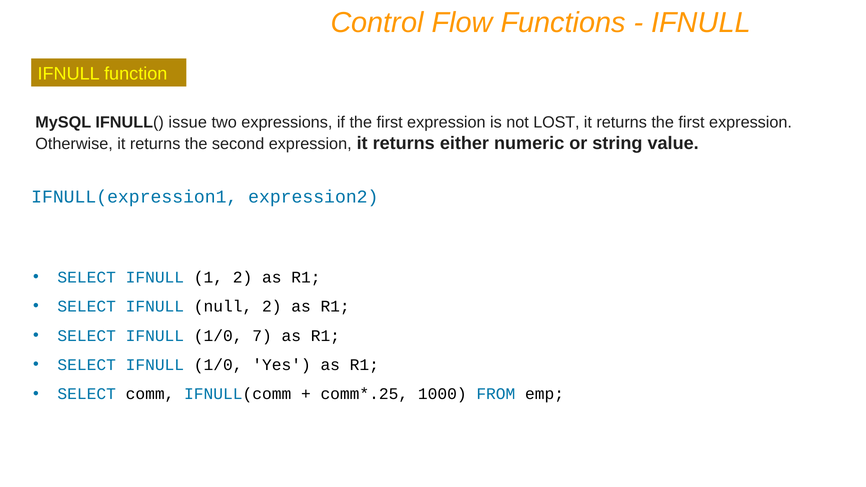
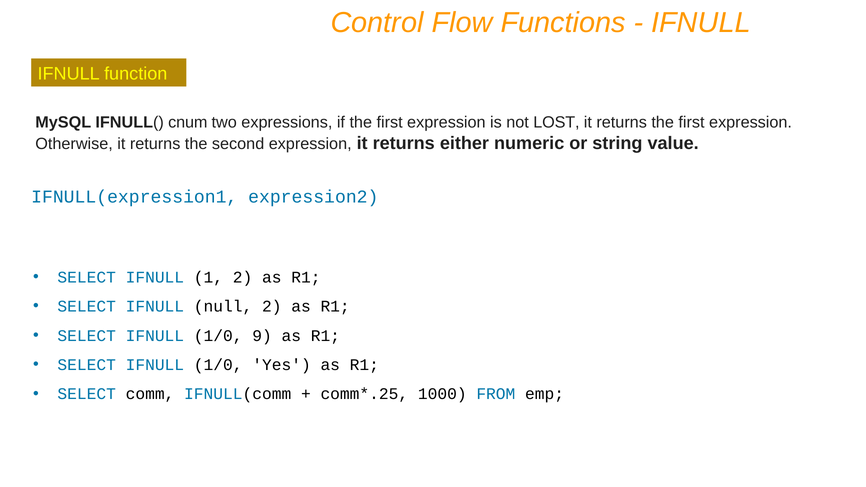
issue: issue -> cnum (188, 123)
7: 7 -> 9 (262, 336)
